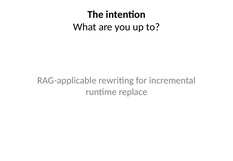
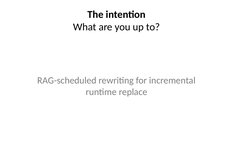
RAG-applicable: RAG-applicable -> RAG-scheduled (67, 81)
